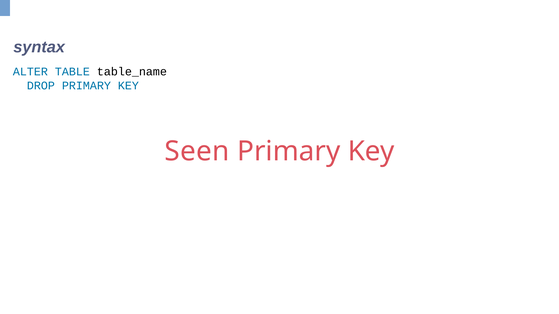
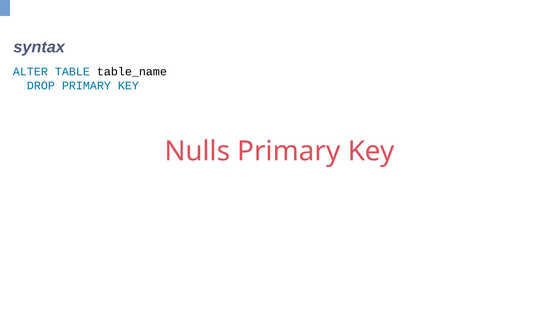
Seen: Seen -> Nulls (197, 152)
